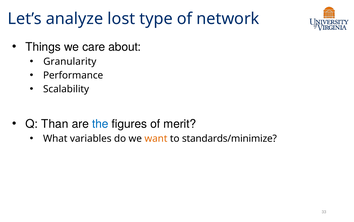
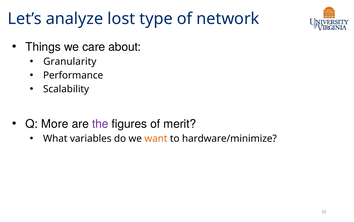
Than: Than -> More (55, 124)
the colour: blue -> purple (100, 124)
standards/minimize: standards/minimize -> hardware/minimize (229, 138)
